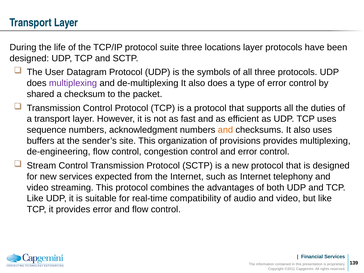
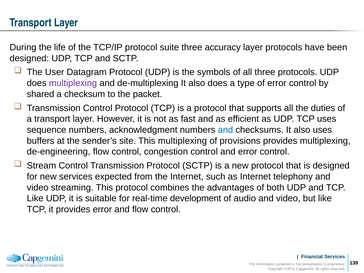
locations: locations -> accuracy (223, 47)
and colour: orange -> blue (225, 130)
This organization: organization -> multiplexing (182, 141)
compatibility: compatibility -> development (196, 198)
